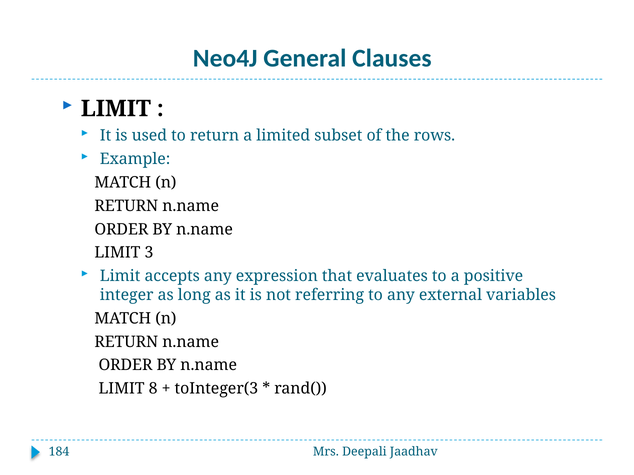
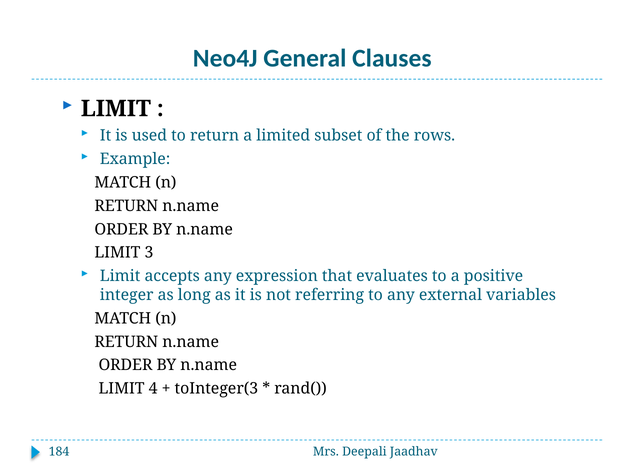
8: 8 -> 4 (153, 389)
